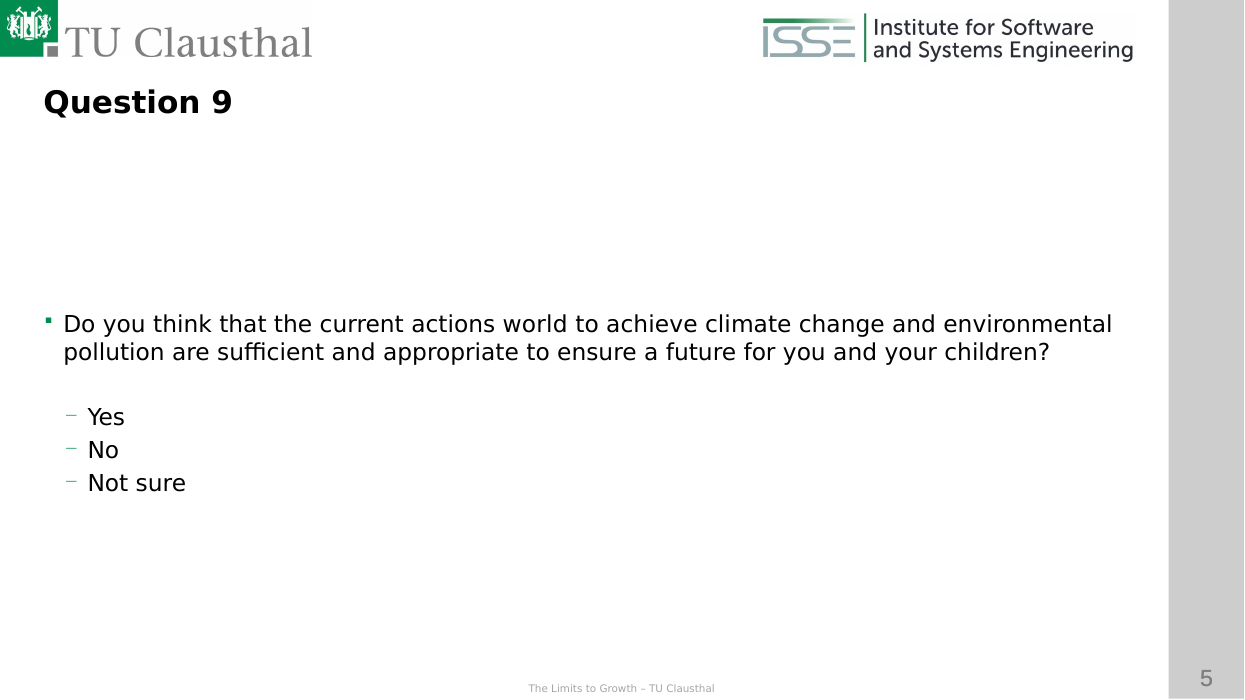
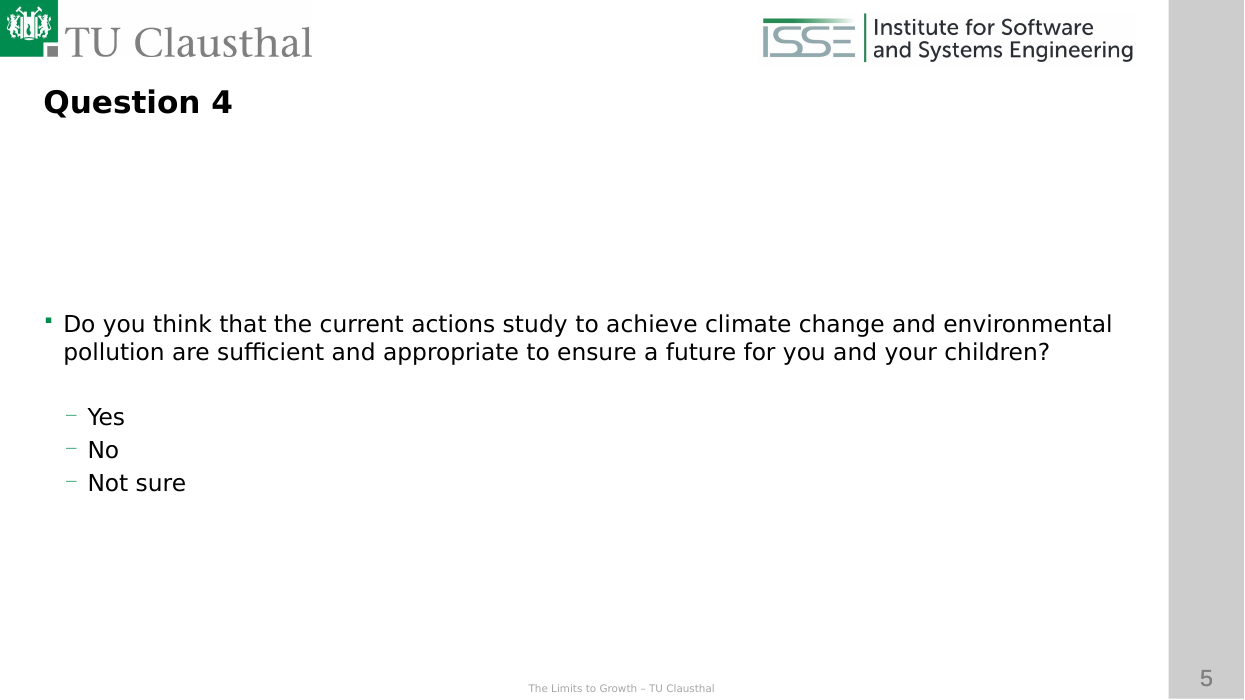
9: 9 -> 4 (222, 104)
world: world -> study (535, 325)
